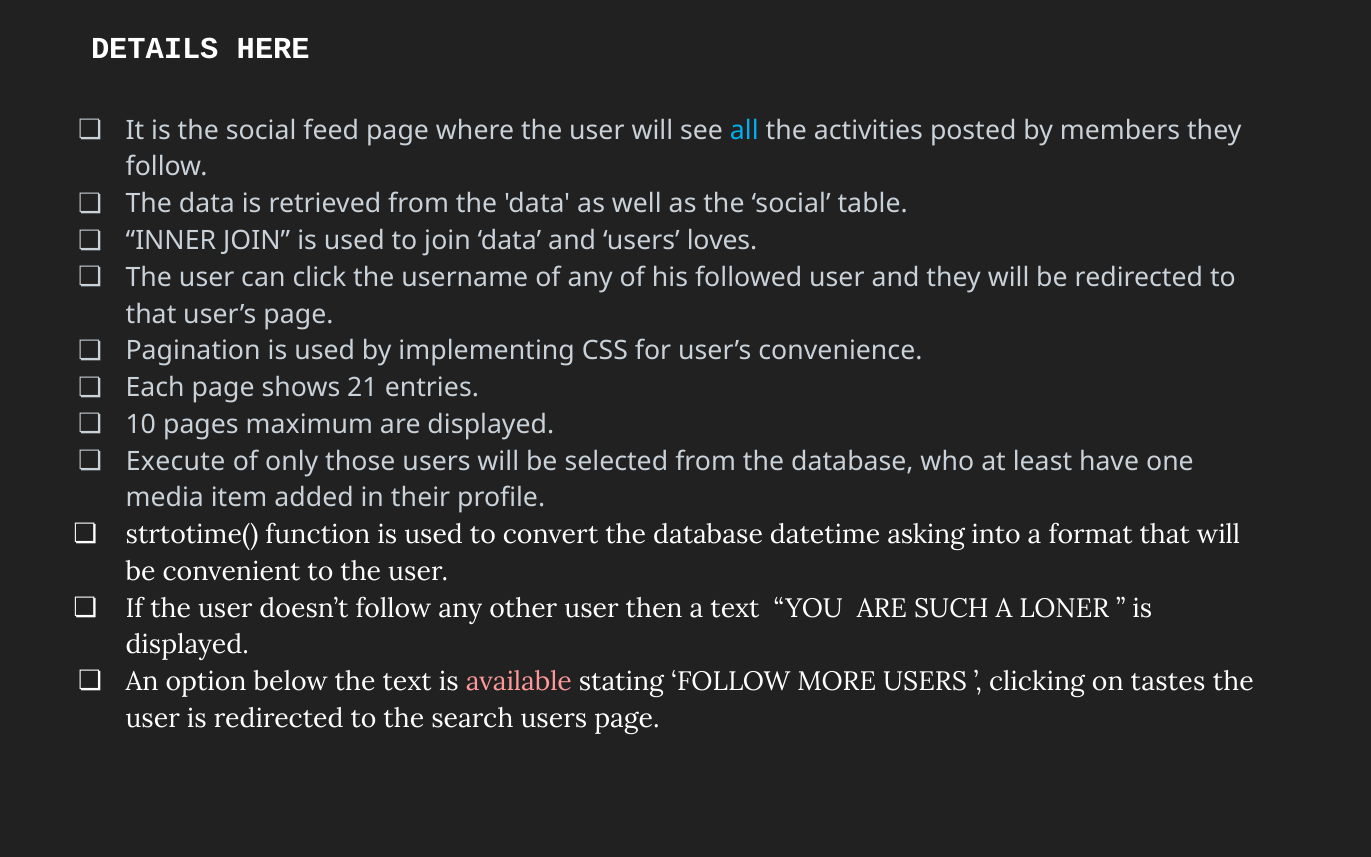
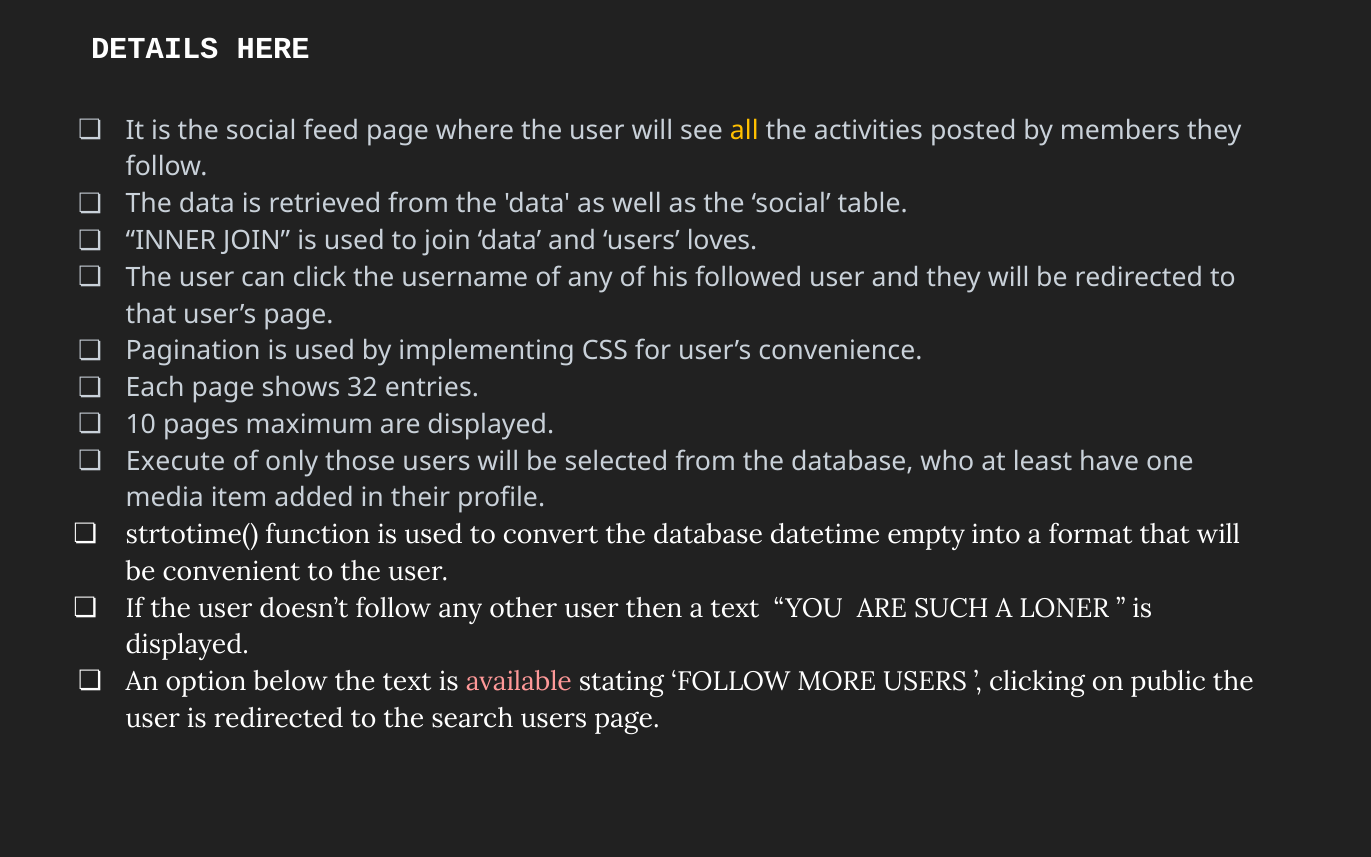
all colour: light blue -> yellow (744, 130)
21: 21 -> 32 (362, 388)
asking: asking -> empty (926, 535)
tastes: tastes -> public (1168, 682)
